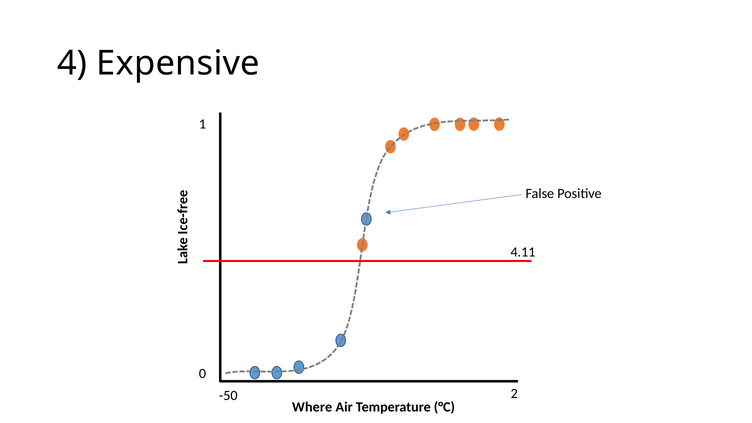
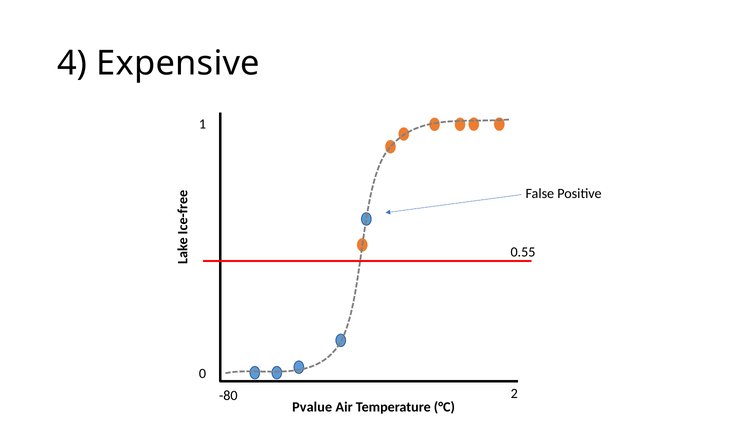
4.11: 4.11 -> 0.55 (523, 252)
-50: -50 -> -80 (228, 396)
Where: Where -> Pvalue (312, 407)
